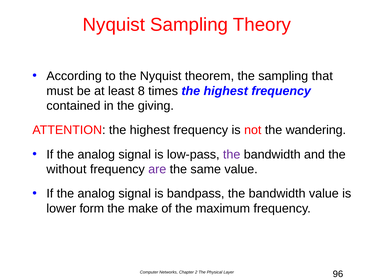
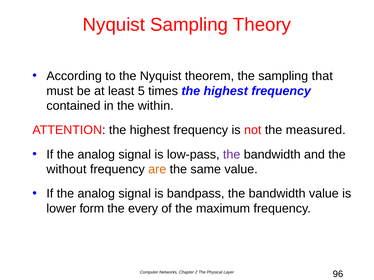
8: 8 -> 5 (141, 91)
giving: giving -> within (156, 106)
wandering: wandering -> measured (316, 130)
are colour: purple -> orange (157, 170)
make: make -> every (143, 209)
